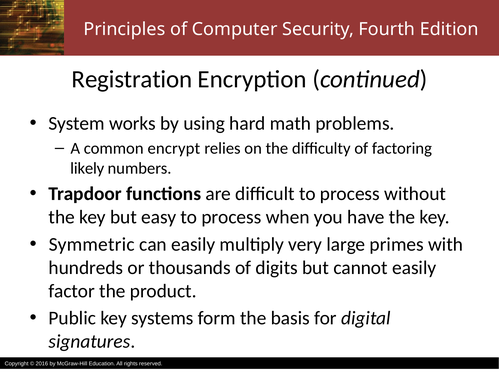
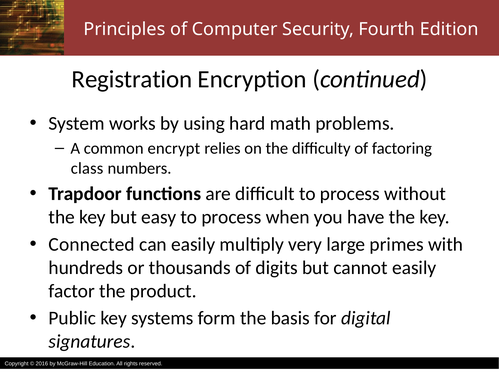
likely: likely -> class (87, 168)
Symmetric: Symmetric -> Connected (92, 245)
